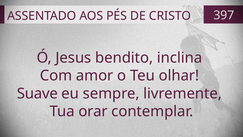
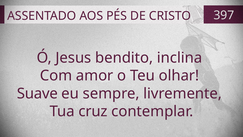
orar: orar -> cruz (93, 111)
